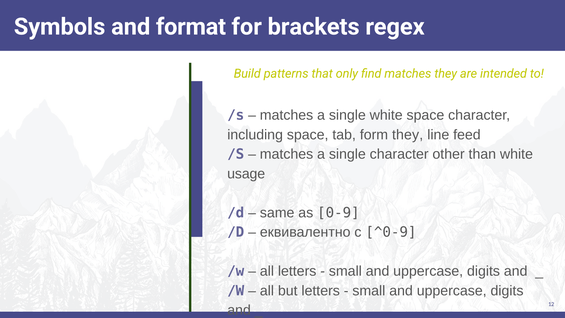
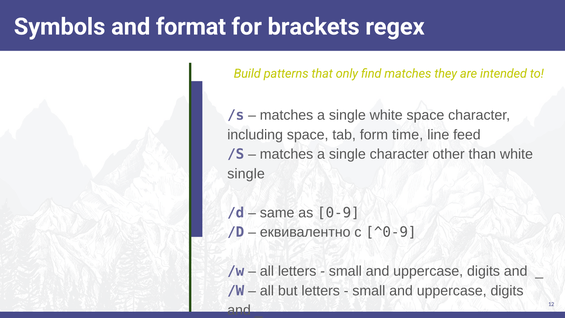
form they: they -> time (408, 135)
usage: usage -> single (246, 174)
